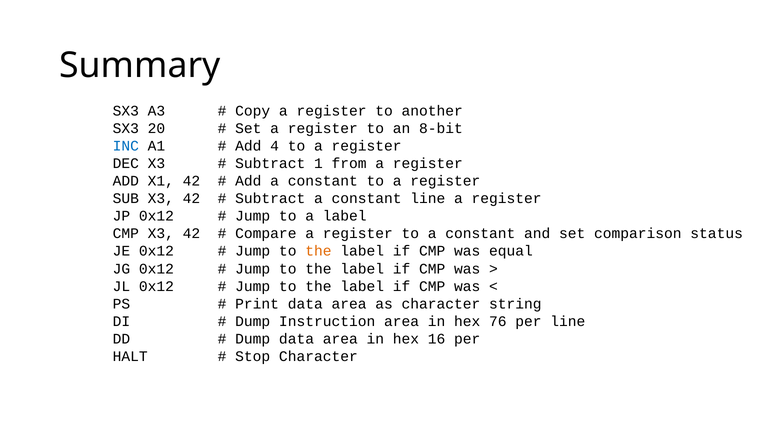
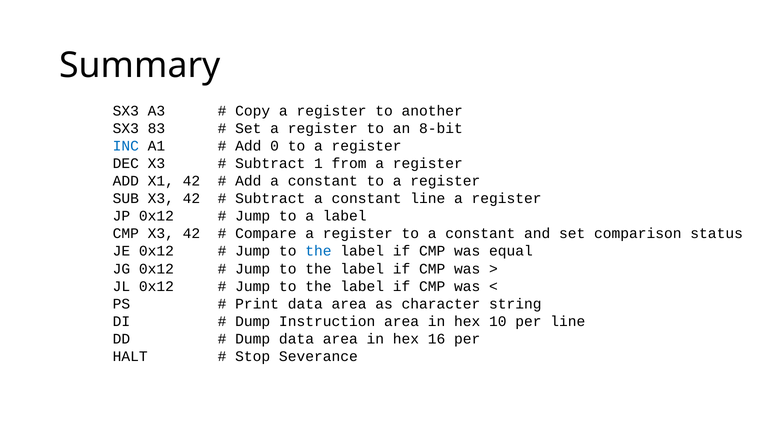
20: 20 -> 83 (156, 128)
4: 4 -> 0 (275, 146)
the colour: orange -> blue (318, 251)
76: 76 -> 10 (498, 321)
Stop Character: Character -> Severance (318, 356)
